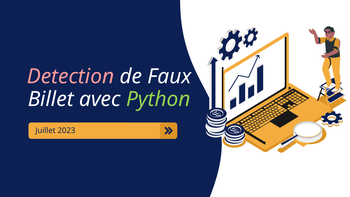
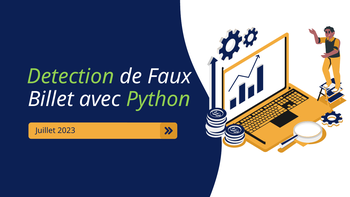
Detection colour: pink -> light green (70, 77)
